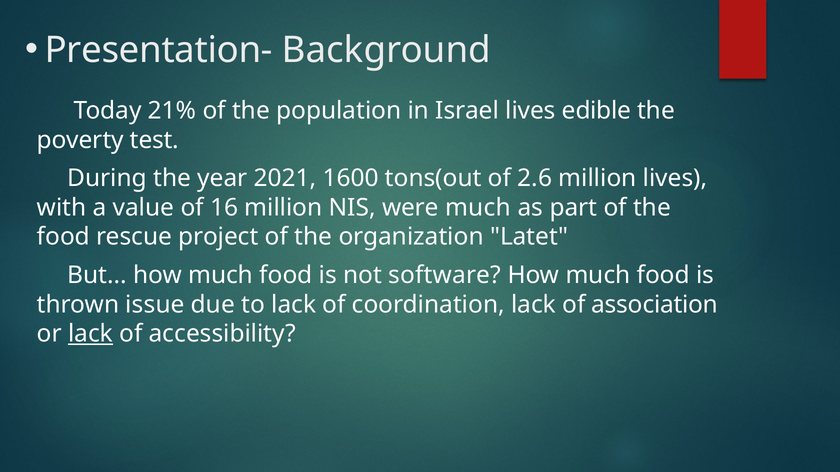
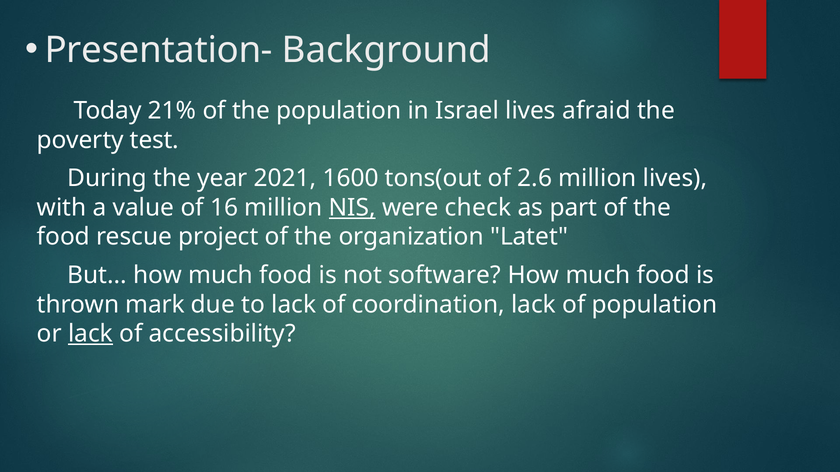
edible: edible -> afraid (596, 111)
NIS underline: none -> present (352, 208)
were much: much -> check (478, 208)
issue: issue -> mark (155, 305)
of association: association -> population (655, 305)
